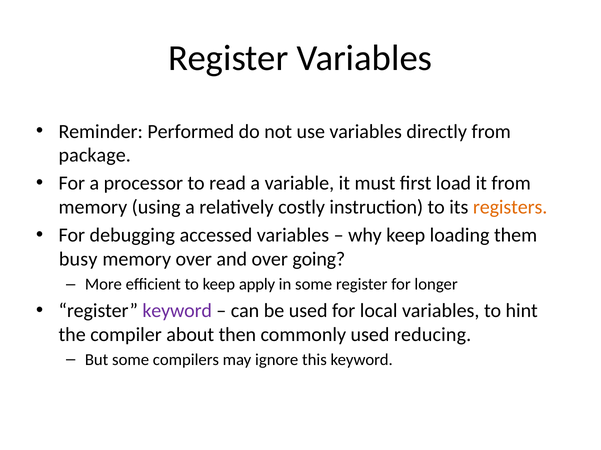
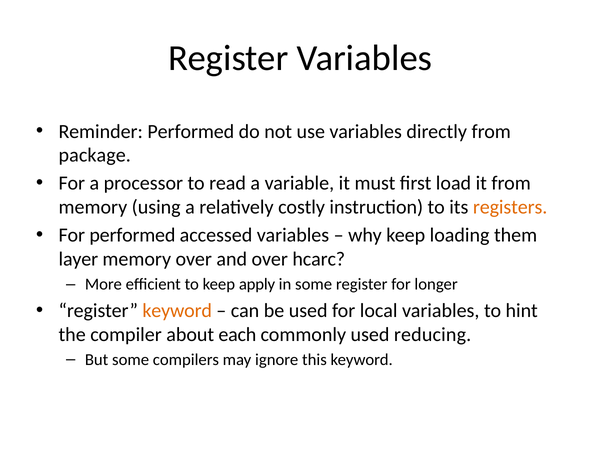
For debugging: debugging -> performed (132, 236)
busy: busy -> layer (78, 260)
going: going -> hcarc (319, 260)
keyword colour: purple -> orange (177, 311)
then: then -> each (237, 335)
